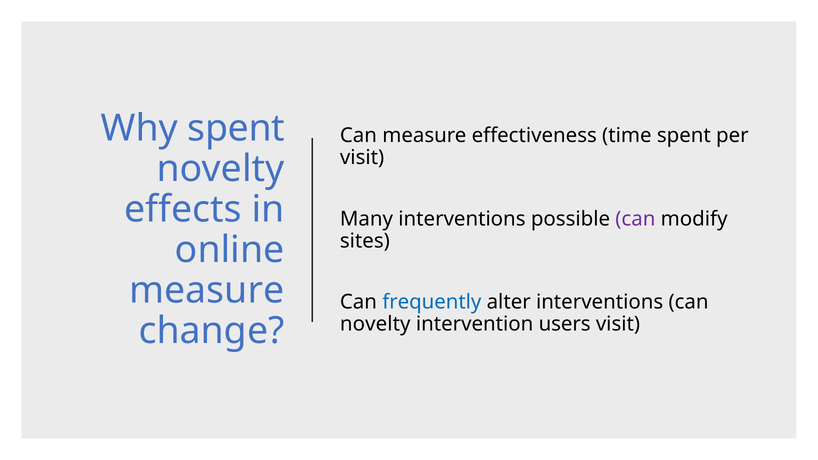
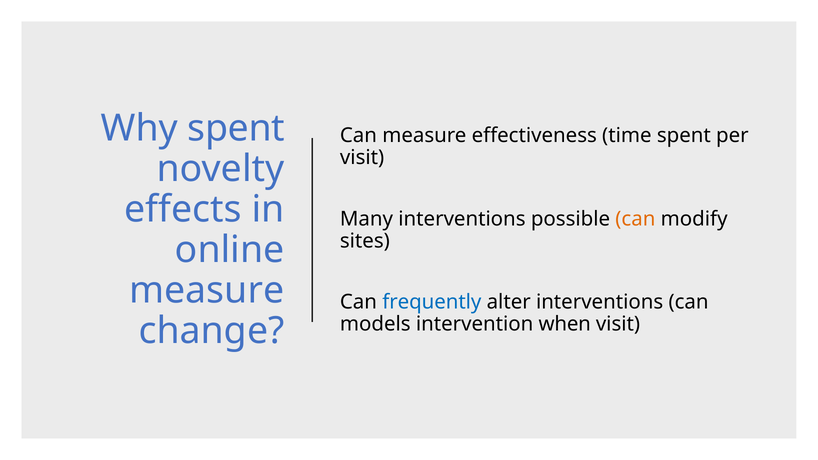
can colour: purple -> orange (635, 219)
novelty: novelty -> models (375, 324)
users: users -> when (565, 324)
